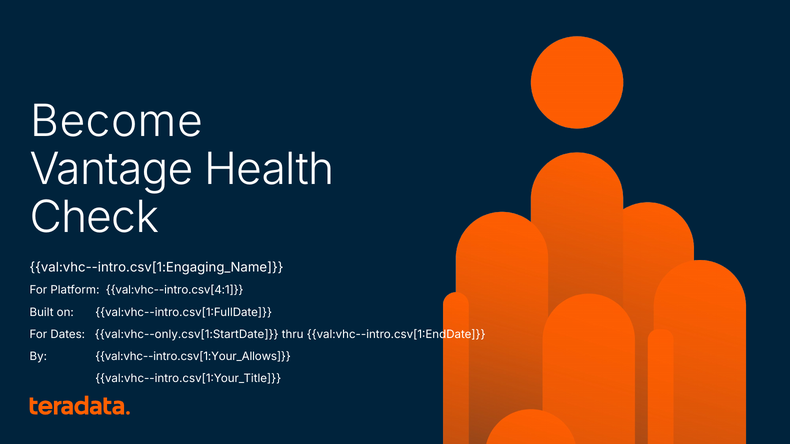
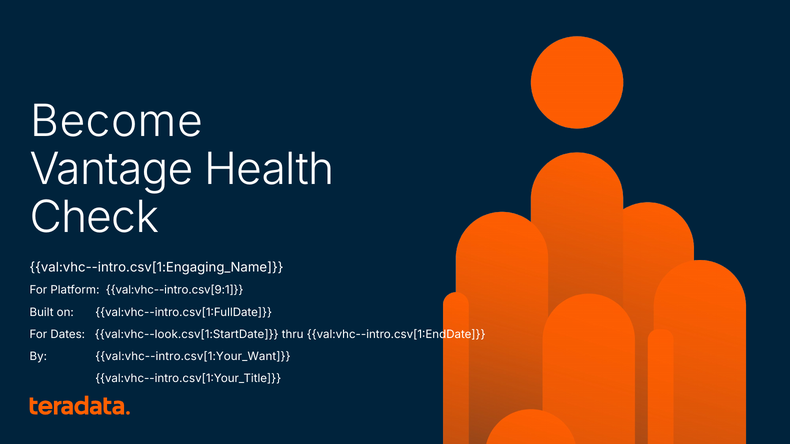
val:vhc--intro.csv[4:1: val:vhc--intro.csv[4:1 -> val:vhc--intro.csv[9:1 (175, 290)
val:vhc--only.csv[1:StartDate: val:vhc--only.csv[1:StartDate -> val:vhc--look.csv[1:StartDate (187, 335)
val:vhc--intro.csv[1:Your_Allows: val:vhc--intro.csv[1:Your_Allows -> val:vhc--intro.csv[1:Your_Want (193, 357)
